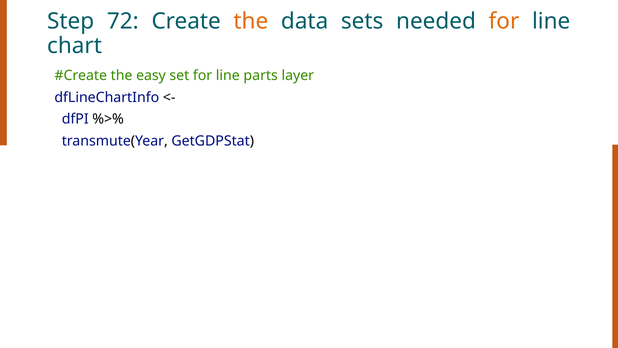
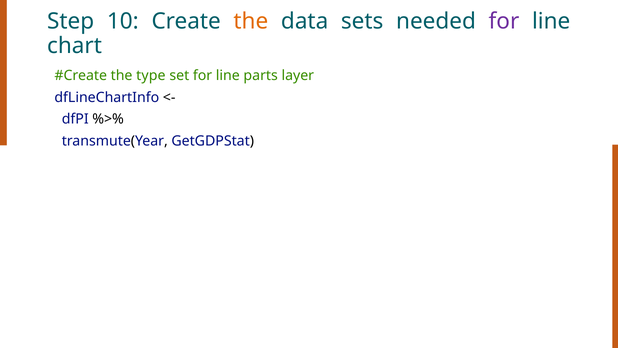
72: 72 -> 10 (123, 21)
for colour: orange -> purple (504, 21)
easy: easy -> type (151, 76)
